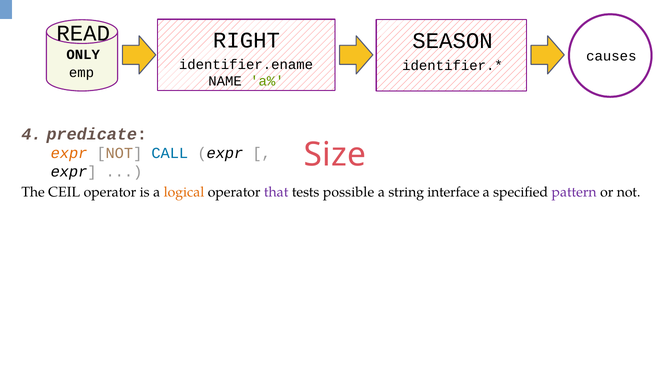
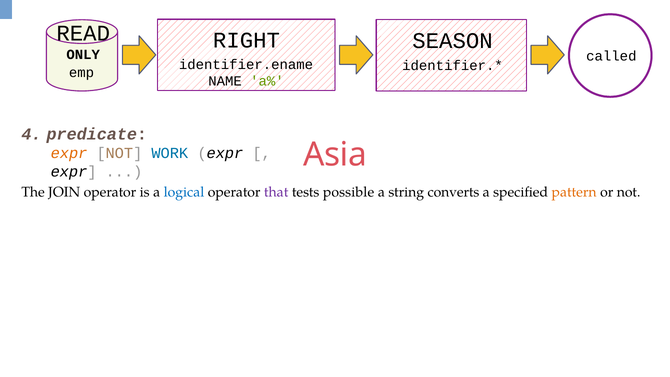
causes: causes -> called (611, 56)
Size: Size -> Asia (335, 155)
CALL: CALL -> WORK (170, 153)
CEIL: CEIL -> JOIN (64, 192)
logical colour: orange -> blue (184, 192)
interface: interface -> converts (453, 192)
pattern colour: purple -> orange (574, 192)
